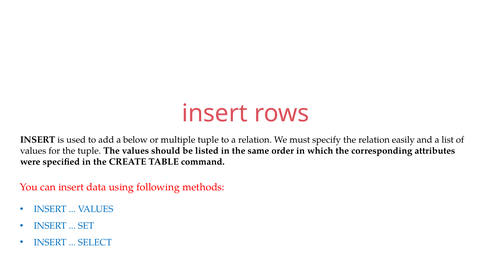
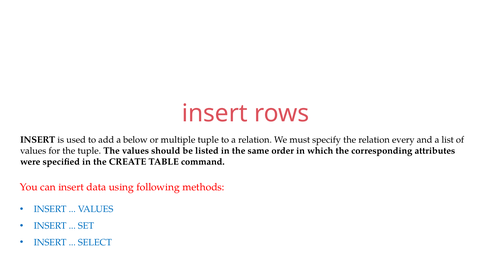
easily: easily -> every (403, 140)
